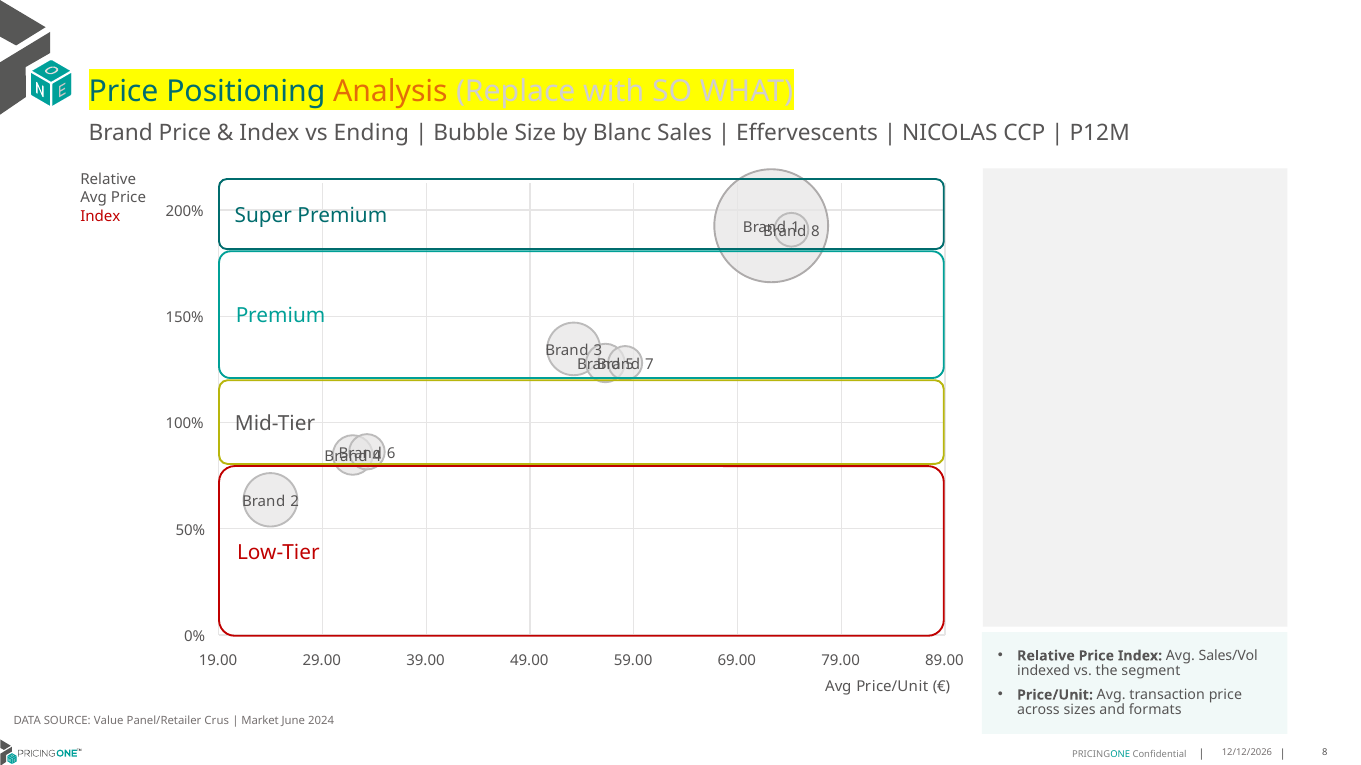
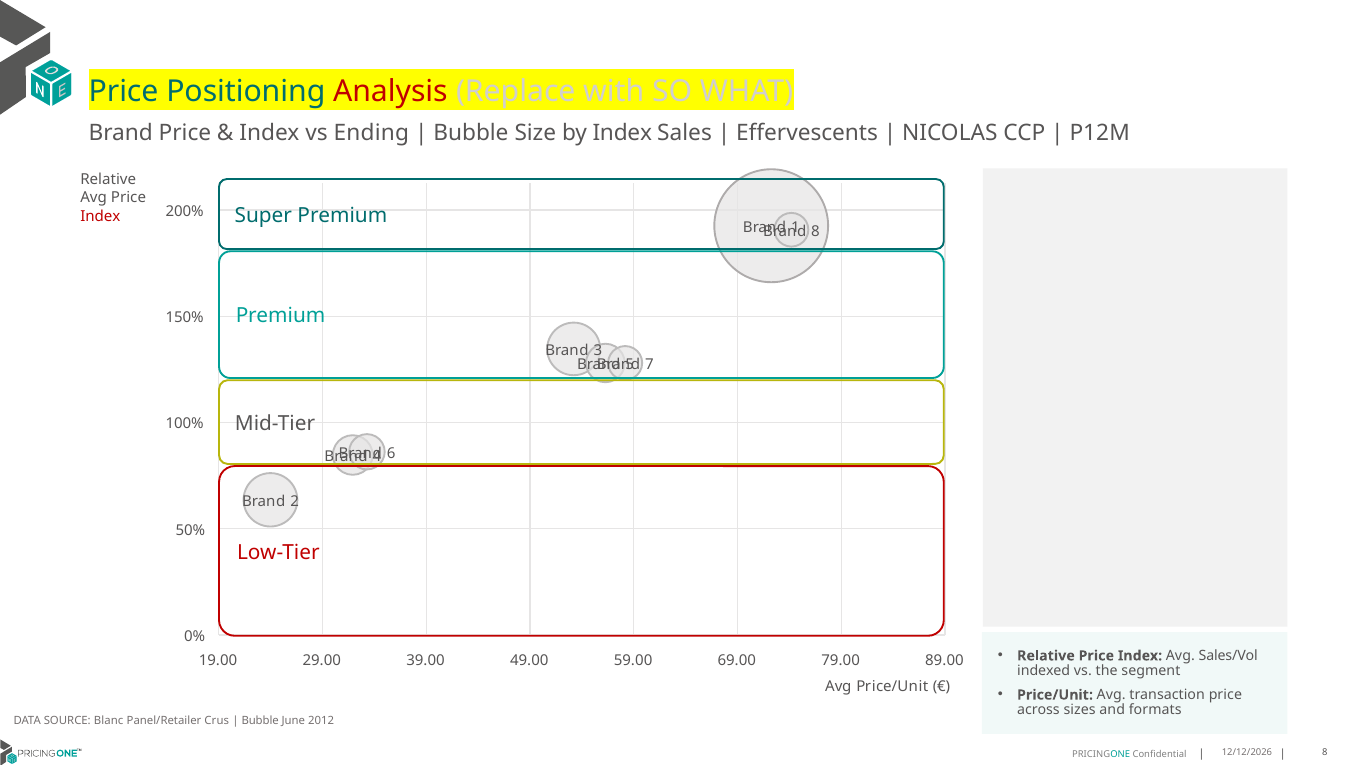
Analysis colour: orange -> red (390, 91)
by Blanc: Blanc -> Index (622, 133)
Value: Value -> Blanc (109, 721)
Market: Market -> Bubble (260, 721)
2024: 2024 -> 2012 (321, 721)
